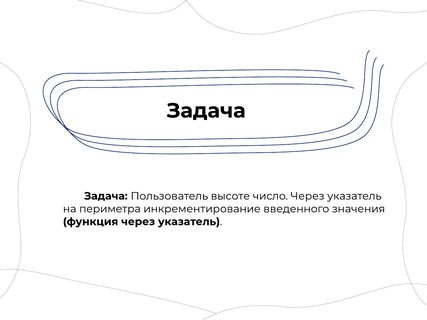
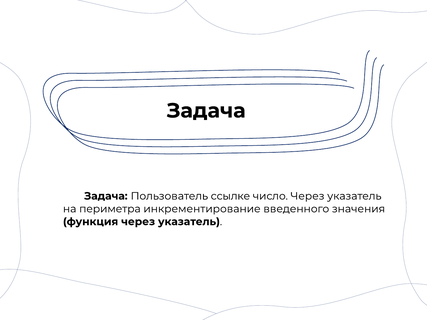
высоте: высоте -> ссылке (230, 196)
